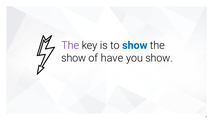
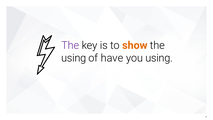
show colour: blue -> orange (135, 45)
show: show -> using (74, 58)
you show: show -> using (159, 58)
